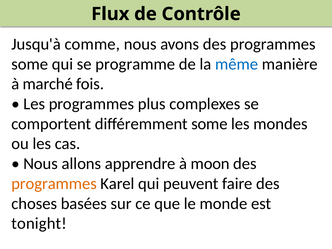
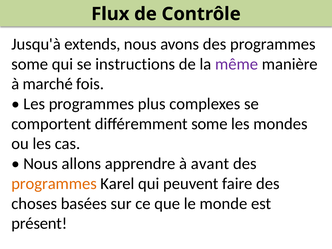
comme: comme -> extends (92, 44)
programme: programme -> instructions (135, 64)
même colour: blue -> purple (237, 64)
moon: moon -> avant (210, 164)
tonight: tonight -> présent (39, 223)
